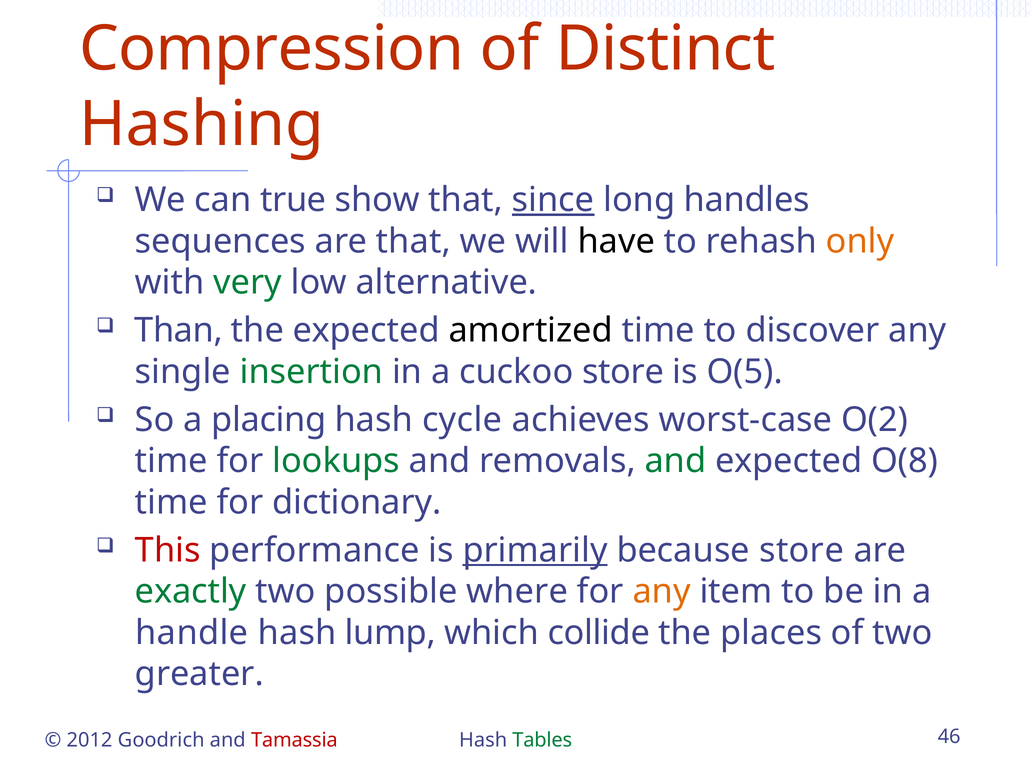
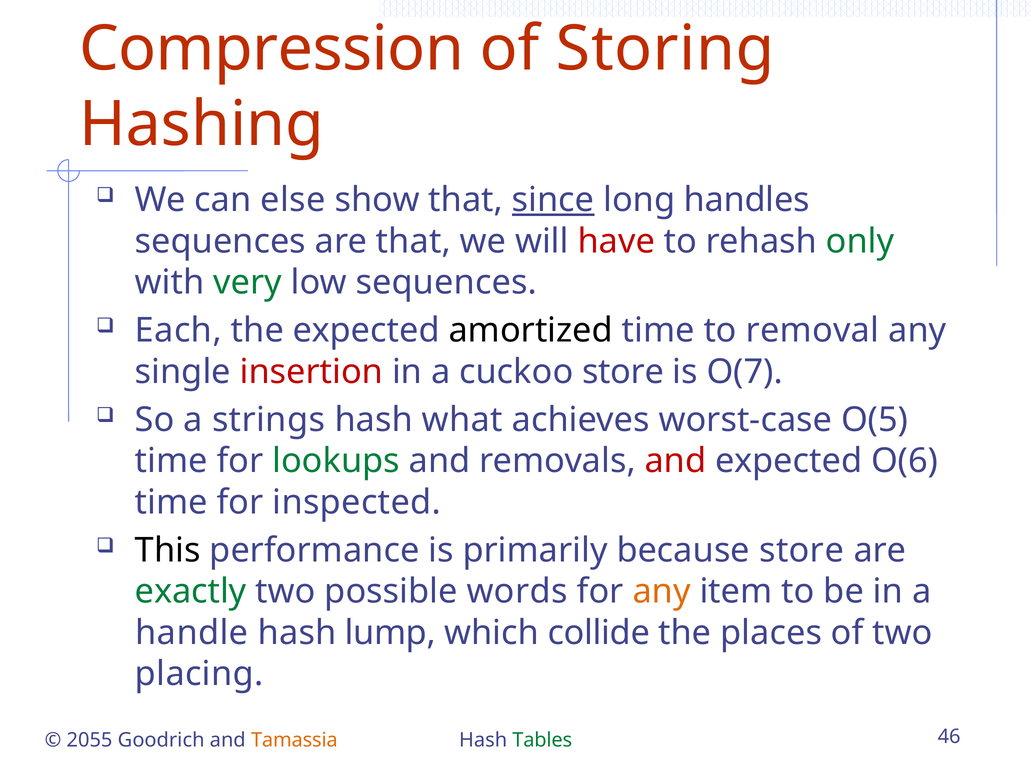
Distinct: Distinct -> Storing (665, 49)
true: true -> else (293, 200)
have colour: black -> red (616, 241)
only colour: orange -> green (860, 241)
low alternative: alternative -> sequences (446, 282)
Than: Than -> Each (178, 331)
discover: discover -> removal (812, 331)
insertion colour: green -> red (311, 372)
O(5: O(5 -> O(7 (745, 372)
placing: placing -> strings (269, 420)
cycle: cycle -> what (462, 420)
O(2: O(2 -> O(5 (875, 420)
and colour: green -> red (676, 461)
O(8: O(8 -> O(6 (905, 461)
dictionary: dictionary -> inspected (357, 502)
This colour: red -> black (168, 551)
primarily underline: present -> none (535, 551)
where: where -> words (517, 592)
greater: greater -> placing (199, 674)
2012: 2012 -> 2055 (89, 740)
Tamassia colour: red -> orange (294, 740)
